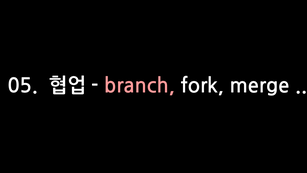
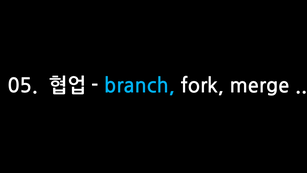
branch colour: pink -> light blue (140, 86)
